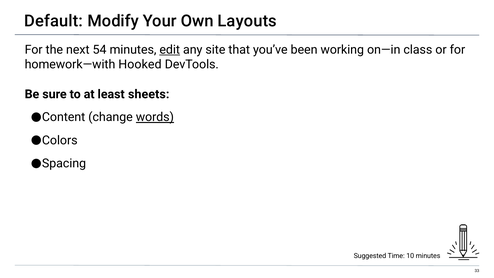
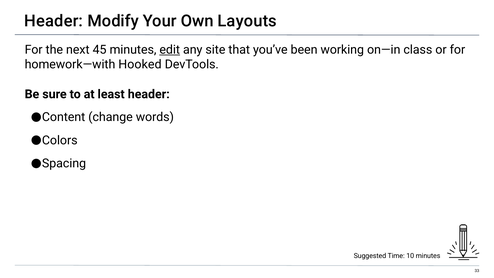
Default: Default -> Header (54, 21)
54: 54 -> 45 (100, 50)
least sheets: sheets -> header (149, 94)
words underline: present -> none (155, 117)
